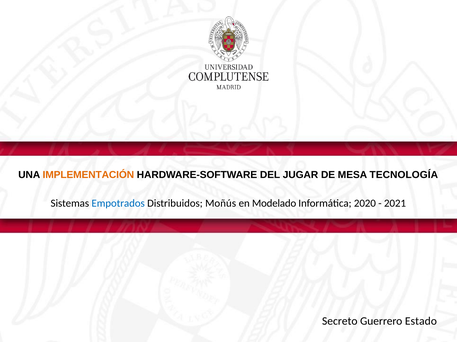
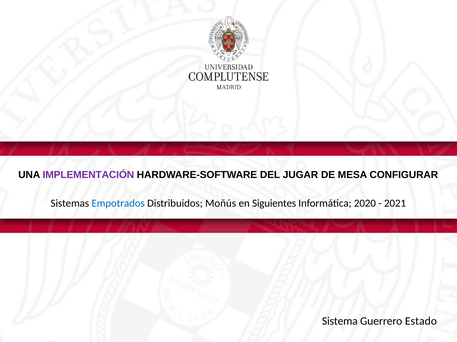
IMPLEMENTACIÓN colour: orange -> purple (88, 175)
TECNOLOGÍA: TECNOLOGÍA -> CONFIGURAR (404, 175)
Modelado: Modelado -> Siguientes (274, 204)
Secreto: Secreto -> Sistema (340, 322)
